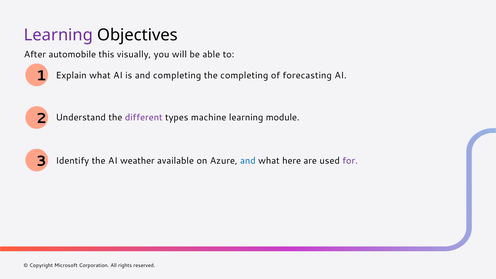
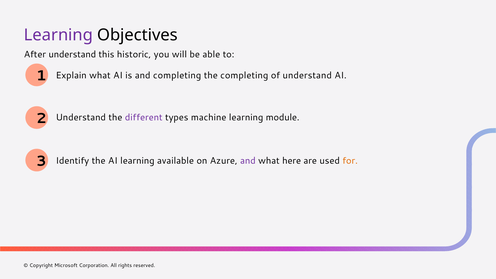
After automobile: automobile -> understand (72, 54)
visually: visually -> historic (134, 54)
of forecasting: forecasting -> understand (307, 76)
AI weather: weather -> learning (137, 161)
and colour: blue -> purple (248, 161)
for colour: purple -> orange (350, 161)
